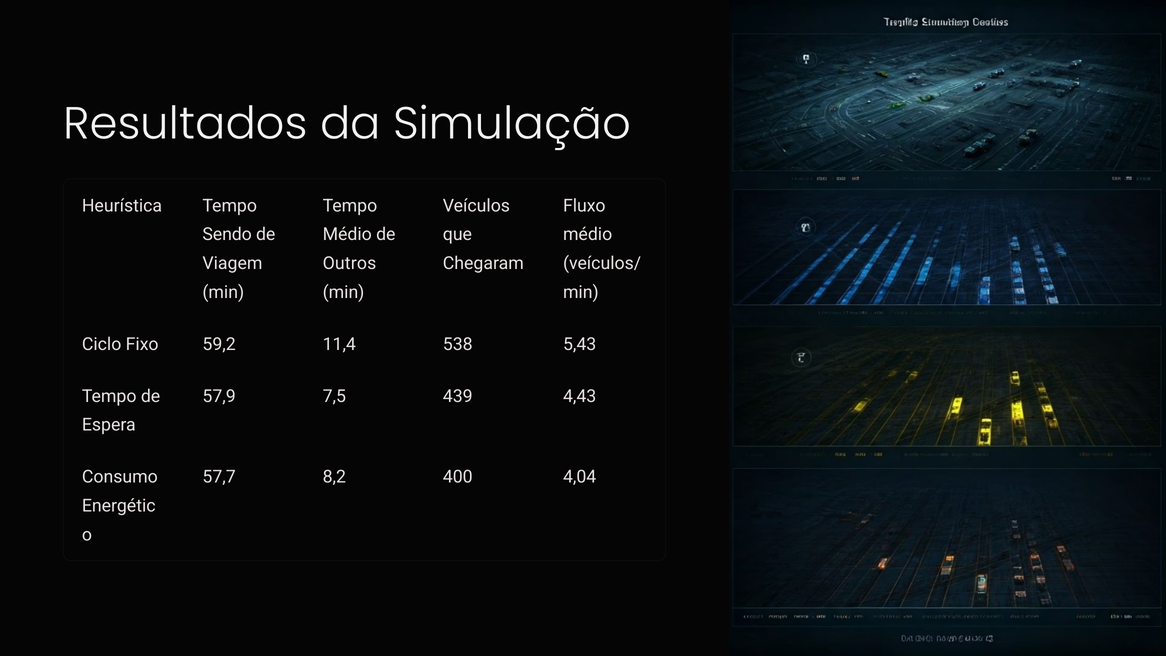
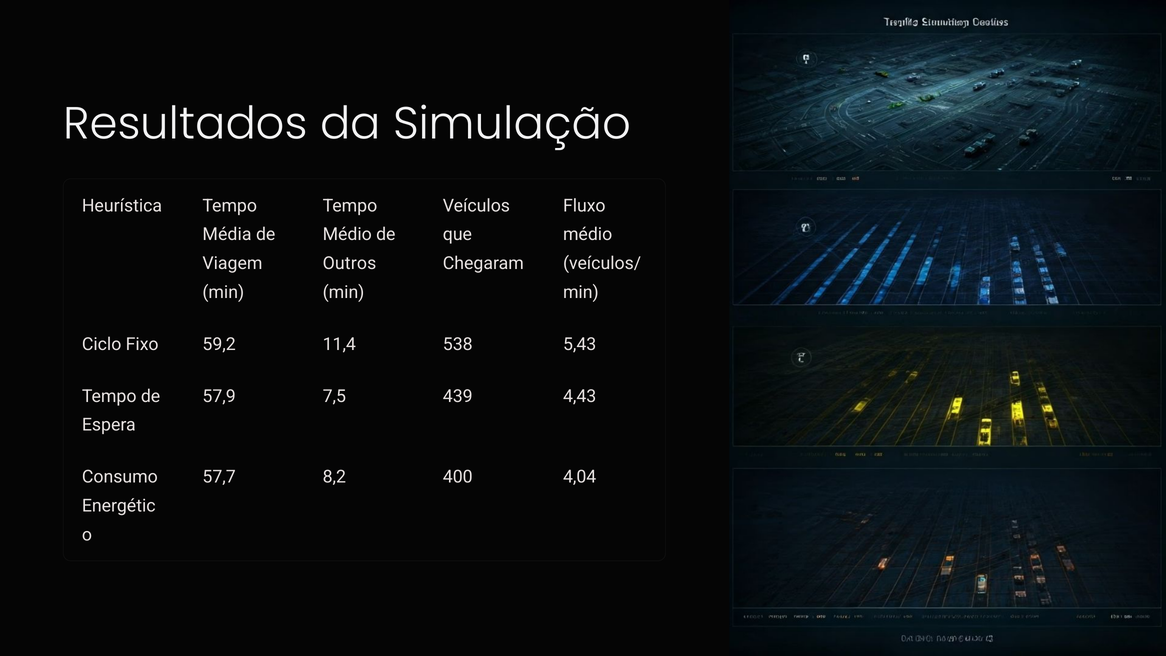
Sendo: Sendo -> Média (227, 235)
